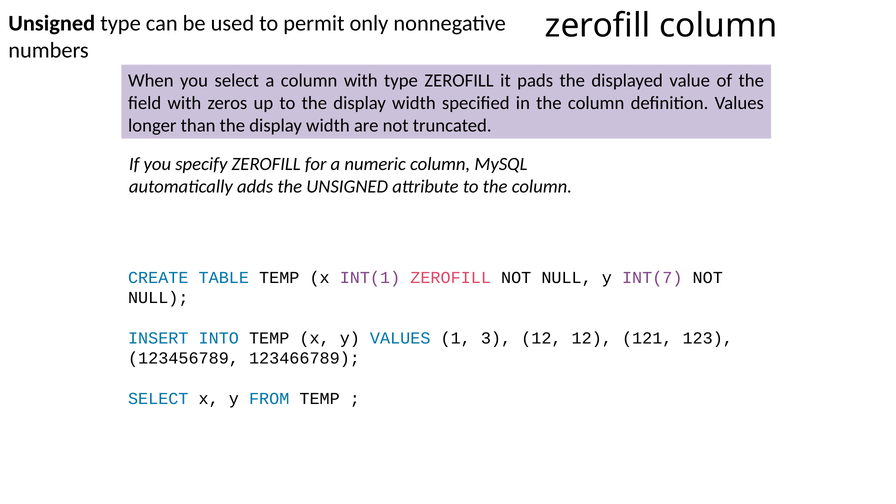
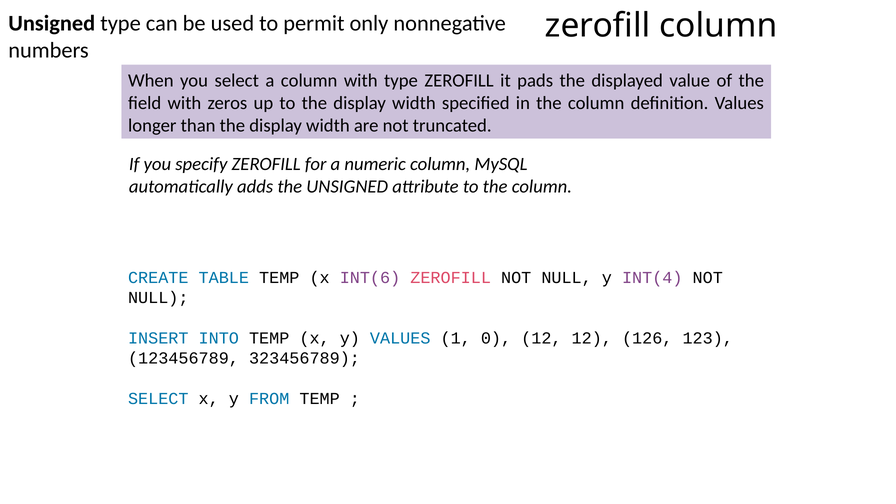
INT(1: INT(1 -> INT(6 (370, 278)
INT(7: INT(7 -> INT(4 (652, 278)
3: 3 -> 0 (496, 338)
121: 121 -> 126 (647, 338)
123466789: 123466789 -> 323456789 (304, 358)
